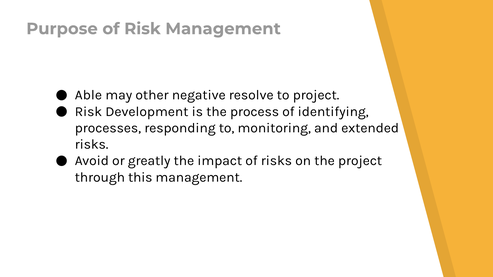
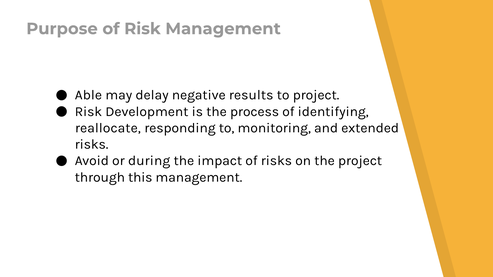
other: other -> delay (152, 95)
resolve: resolve -> results (251, 95)
processes: processes -> reallocate (108, 128)
greatly: greatly -> during (149, 161)
